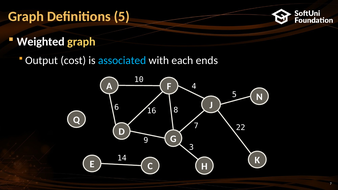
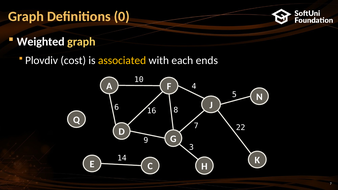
Definitions 5: 5 -> 0 (122, 16)
Output: Output -> Plovdiv (42, 60)
associated colour: light blue -> yellow (122, 60)
